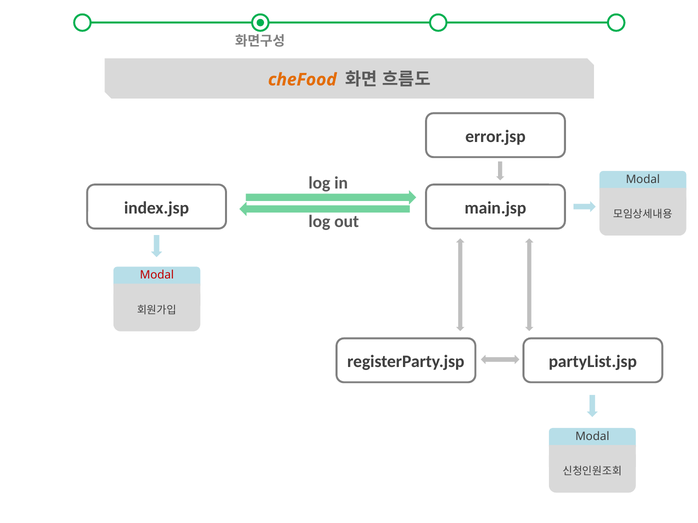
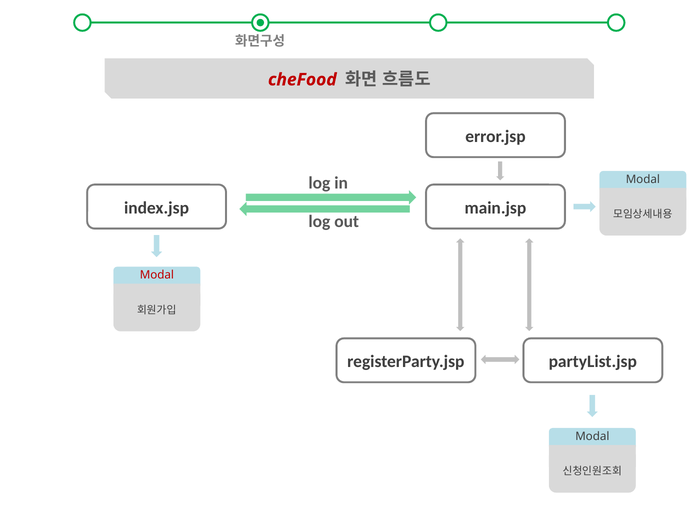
cheFood colour: orange -> red (302, 80)
